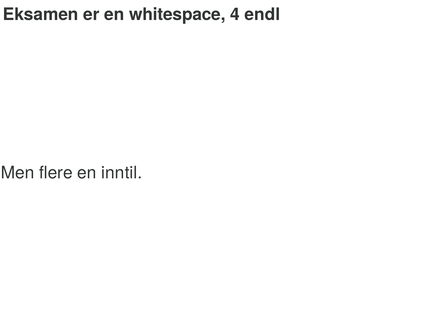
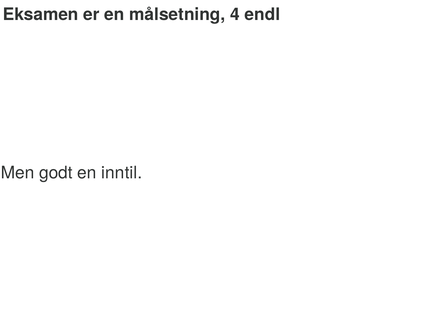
whitespace: whitespace -> målsetning (177, 14)
flere: flere -> godt (56, 173)
